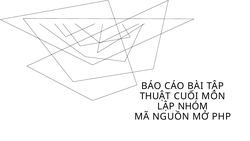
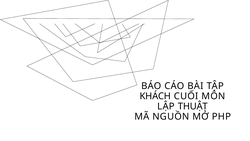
THUẬT: THUẬT -> KHÁCH (155, 96)
NHÓM: NHÓM -> THUẬT (193, 106)
